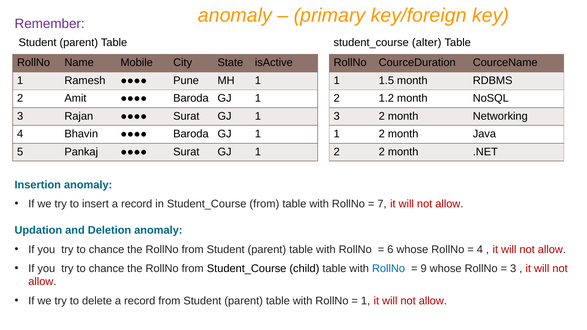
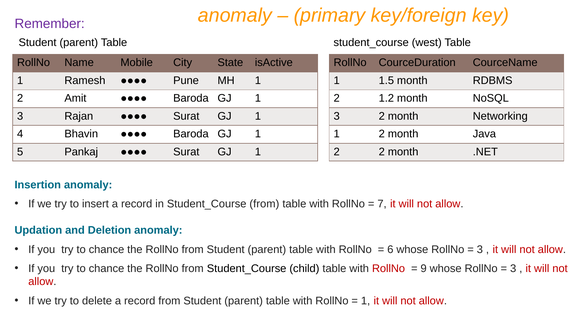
alter: alter -> west (427, 42)
4: 4 -> 3 (480, 250)
RollNo colour: blue -> red (389, 269)
